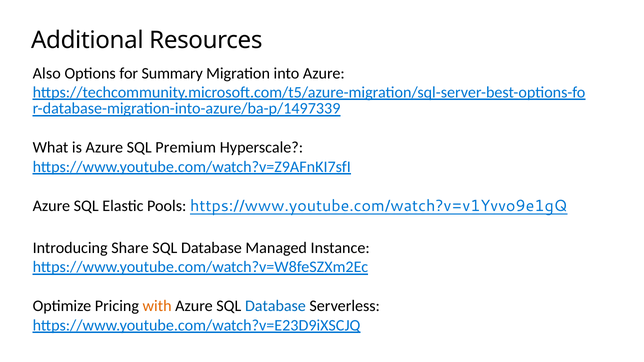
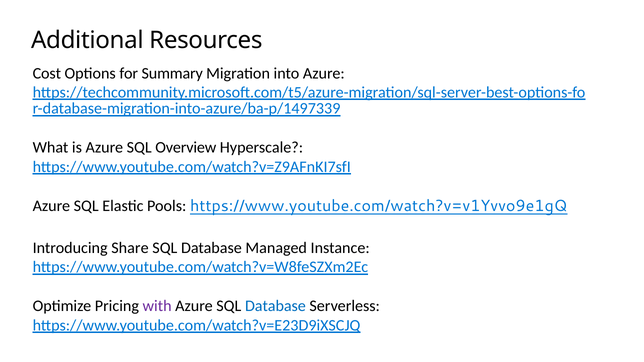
Also: Also -> Cost (47, 73)
Premium: Premium -> Overview (186, 148)
with colour: orange -> purple (157, 306)
